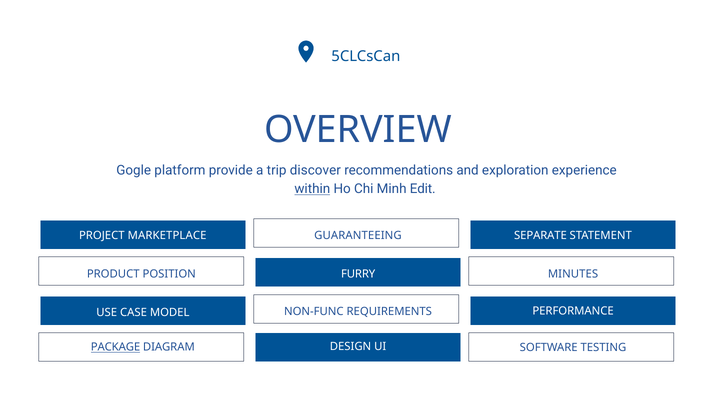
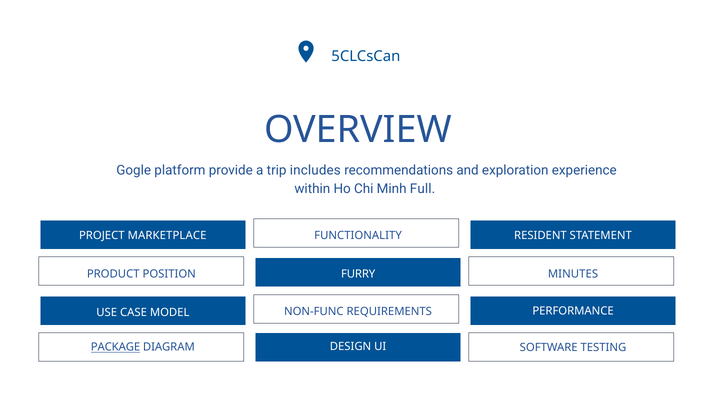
discover: discover -> includes (315, 170)
within underline: present -> none (312, 189)
Edit: Edit -> Full (423, 189)
GUARANTEEING: GUARANTEEING -> FUNCTIONALITY (358, 235)
SEPARATE: SEPARATE -> RESIDENT (540, 235)
